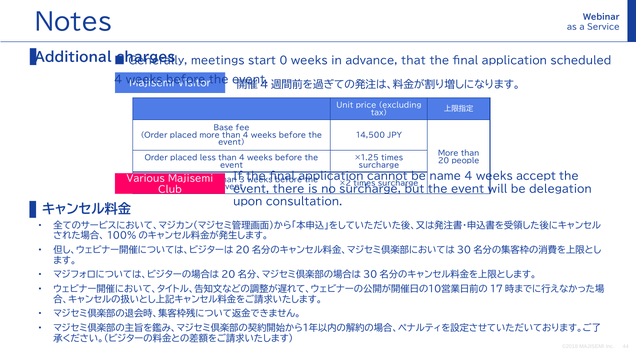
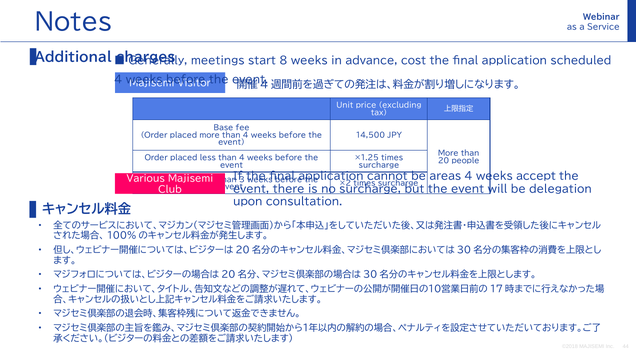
0: 0 -> 8 (283, 61)
that: that -> cost (414, 61)
name: name -> areas (445, 176)
